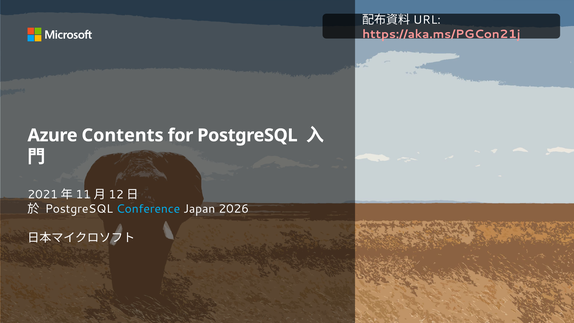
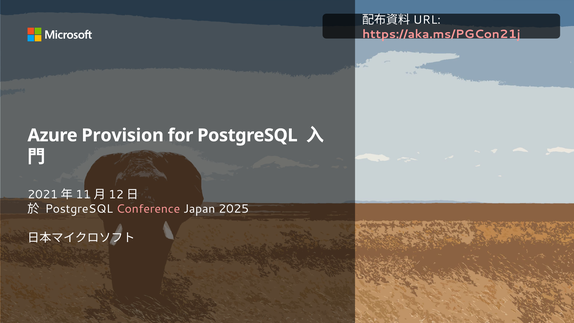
Contents: Contents -> Provision (123, 135)
Conference colour: light blue -> pink (148, 209)
2026: 2026 -> 2025 (234, 209)
